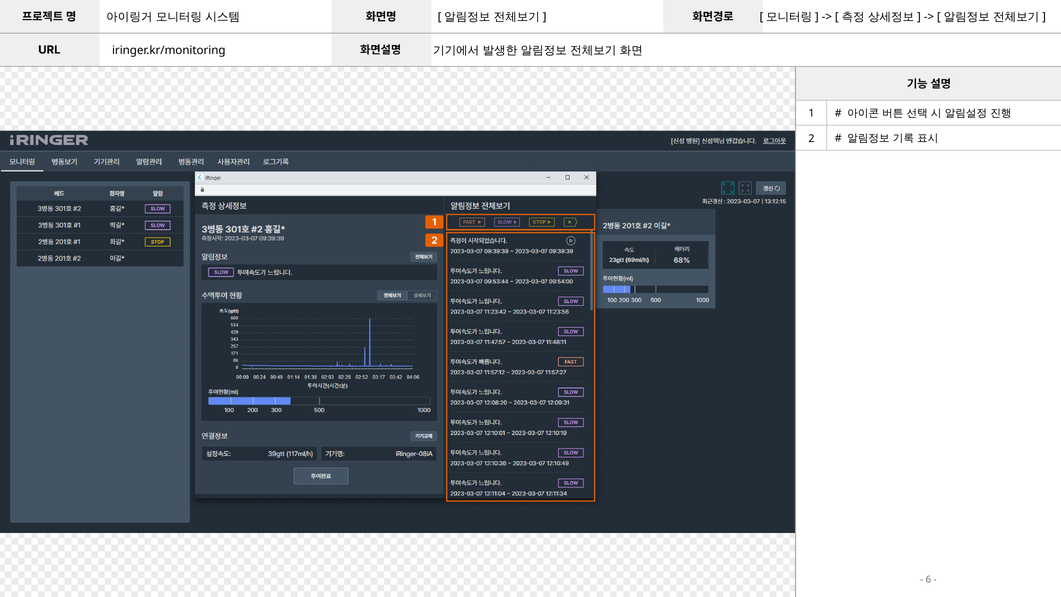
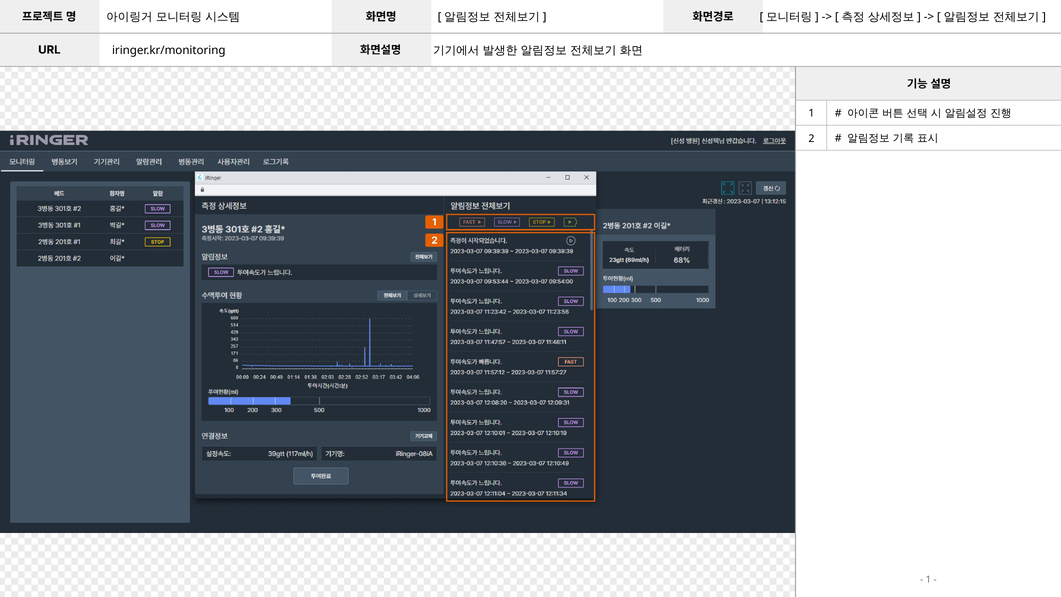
6: 6 -> 1 (928, 579)
